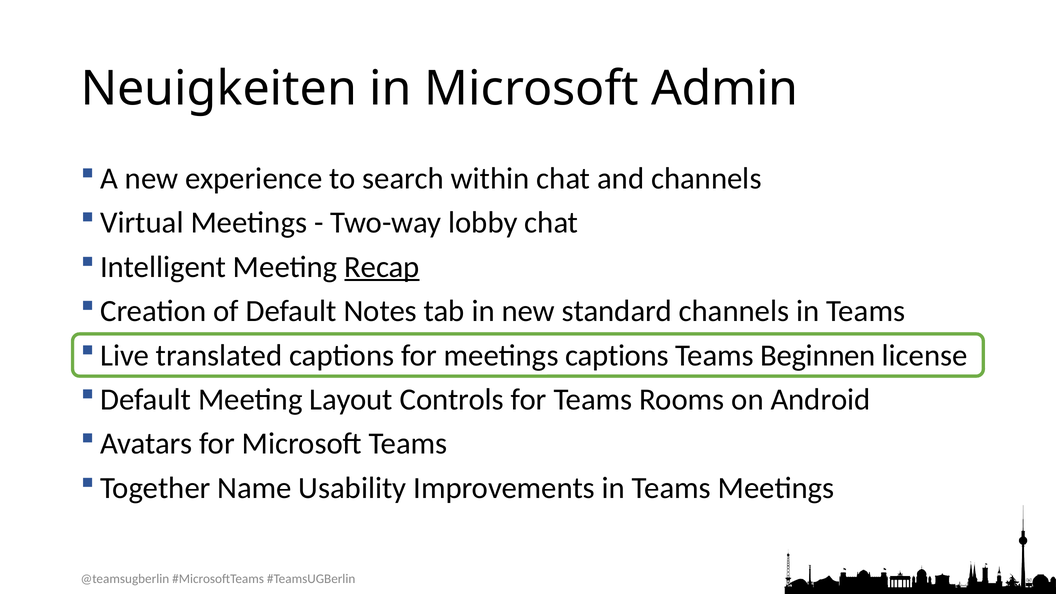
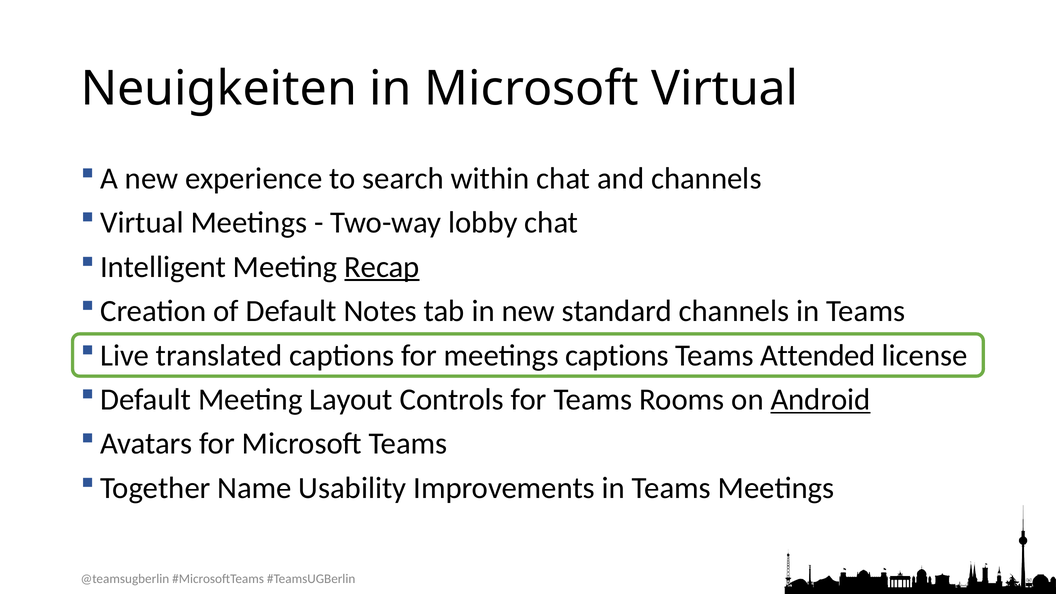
Microsoft Admin: Admin -> Virtual (725, 89)
Beginnen: Beginnen -> Attended (818, 355)
Android underline: none -> present (821, 400)
